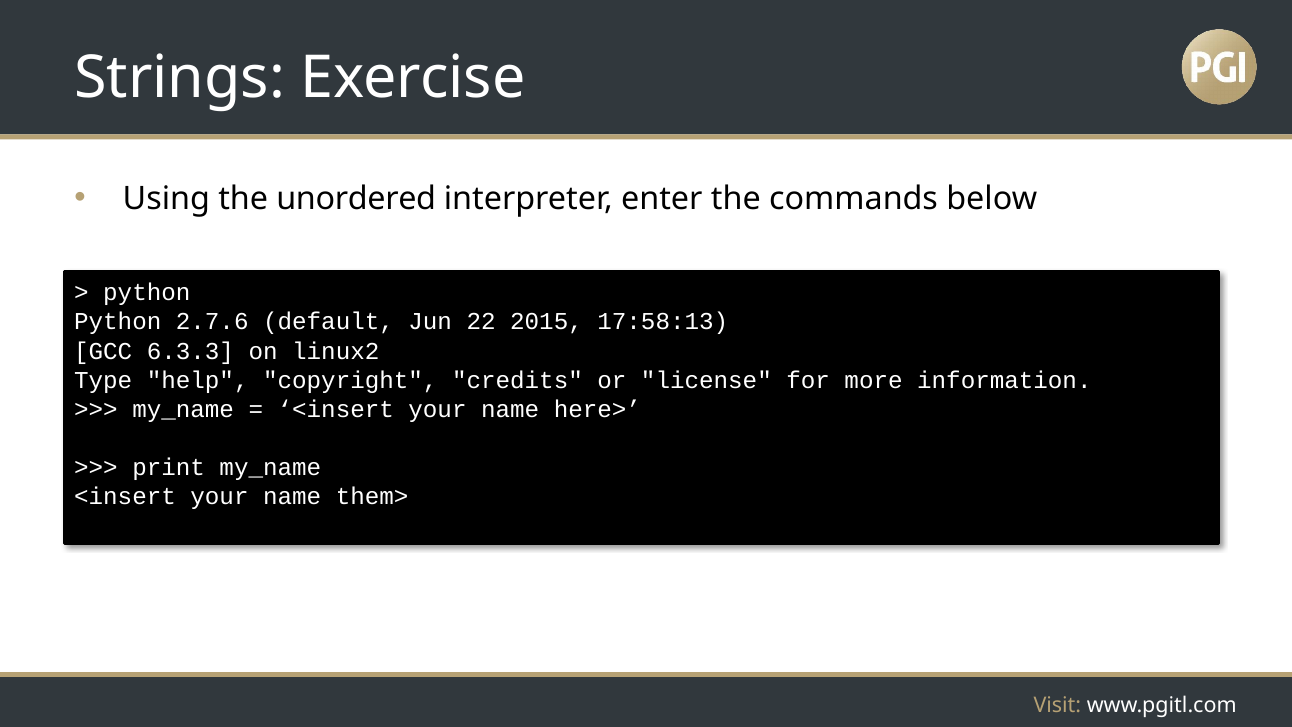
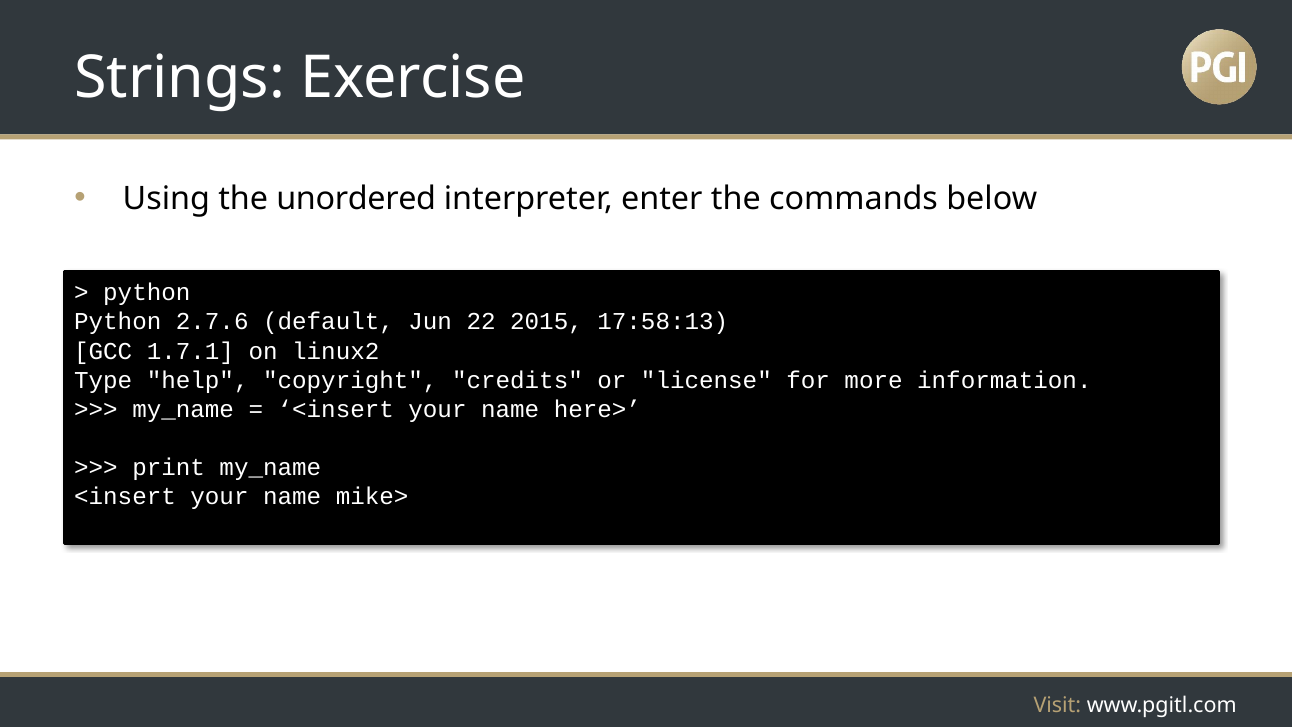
6.3.3: 6.3.3 -> 1.7.1 (190, 351)
them>: them> -> mike> (372, 496)
